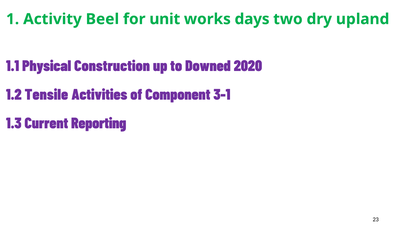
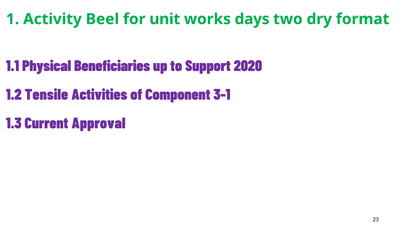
upland: upland -> format (363, 19)
Construction: Construction -> Beneficiaries (112, 66)
Downed: Downed -> Support (208, 66)
Reporting: Reporting -> Approval (99, 124)
